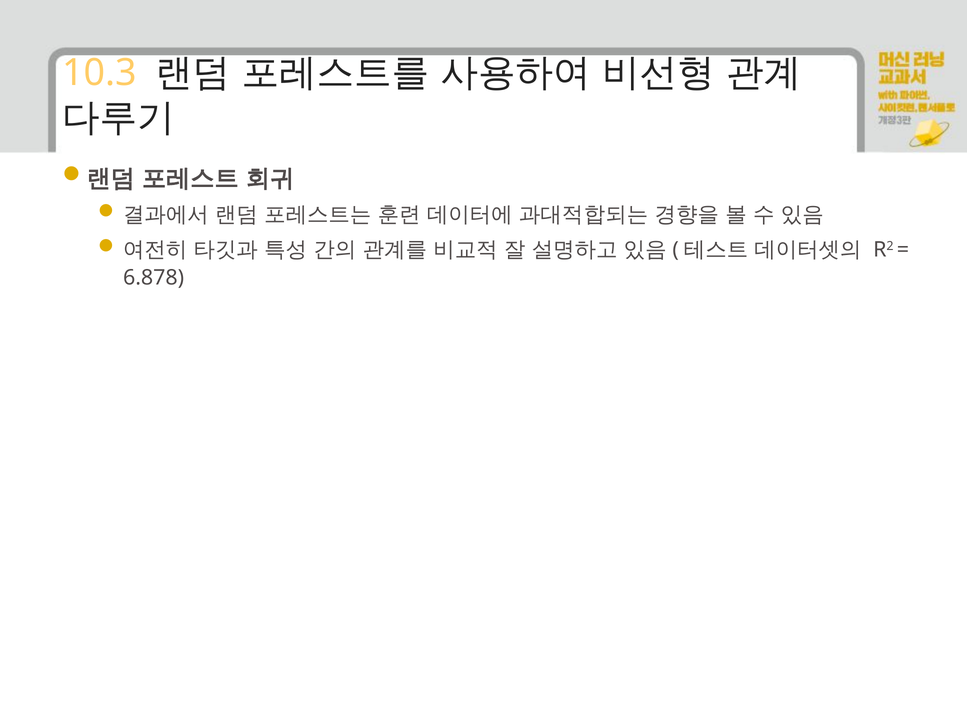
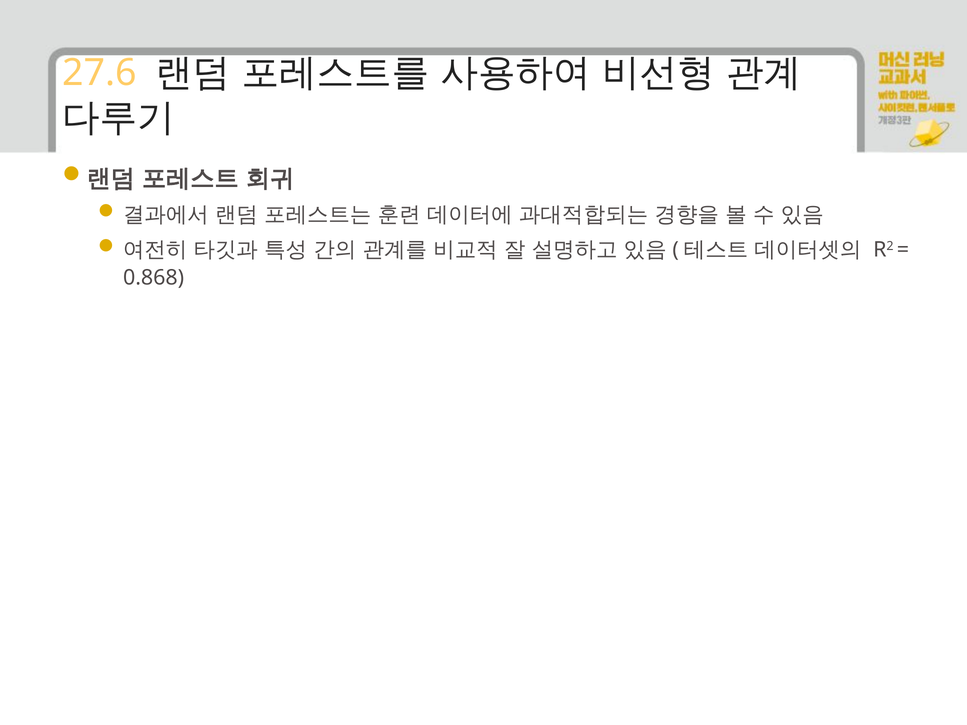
10.3: 10.3 -> 27.6 (99, 73)
6.878: 6.878 -> 0.868 (154, 278)
